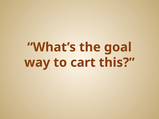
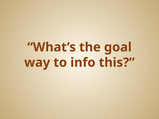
cart: cart -> info (83, 63)
